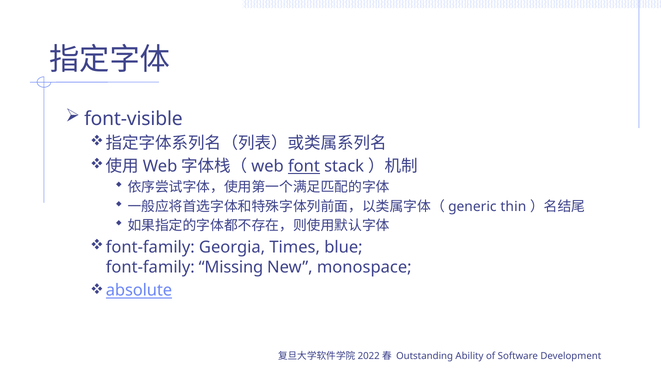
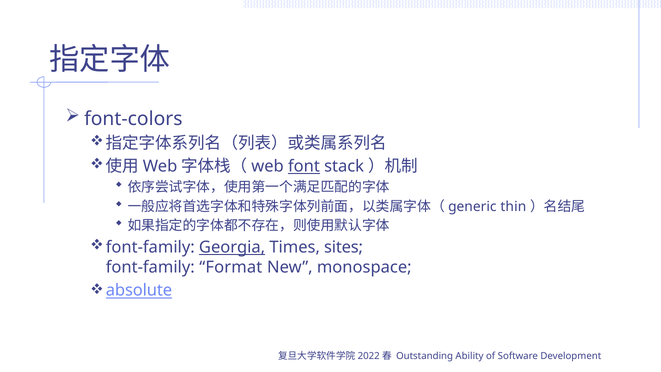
font-visible: font-visible -> font-colors (133, 119)
Georgia underline: none -> present (232, 247)
blue: blue -> sites (344, 247)
Missing: Missing -> Format (231, 267)
